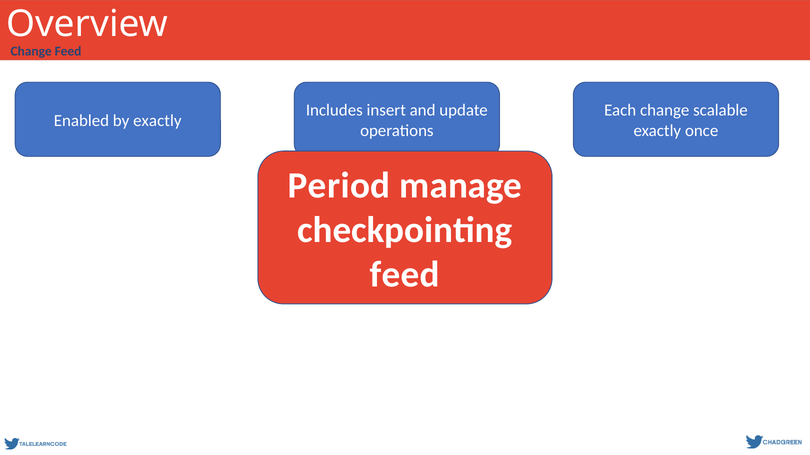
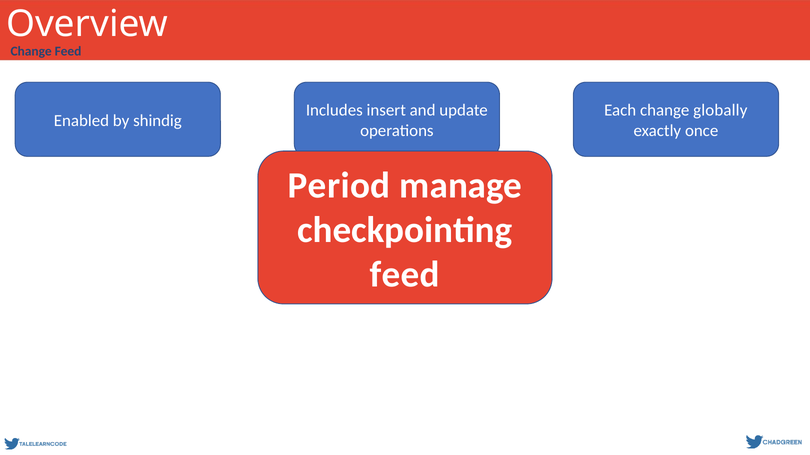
scalable: scalable -> globally (720, 110)
by exactly: exactly -> shindig (157, 121)
